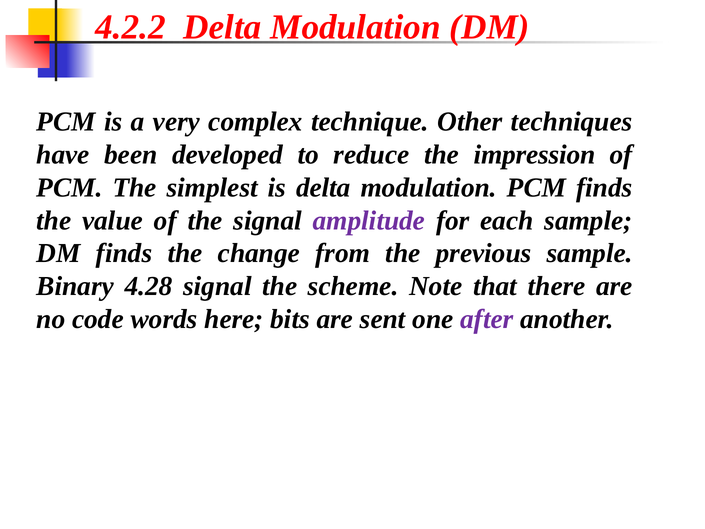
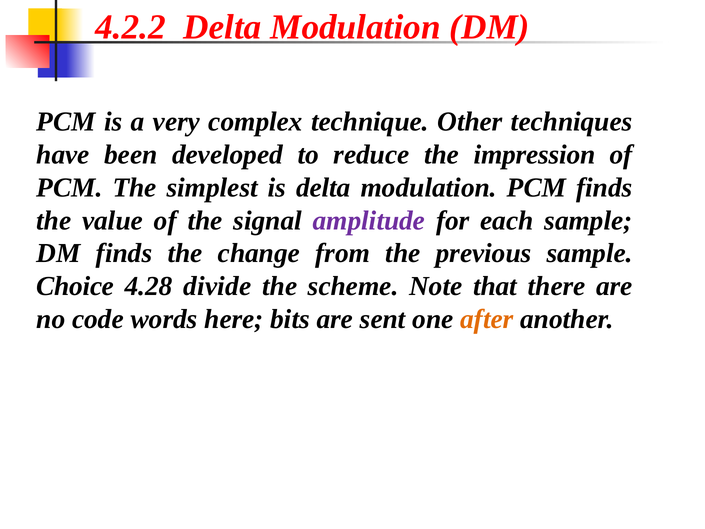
Binary: Binary -> Choice (75, 286)
4.28 signal: signal -> divide (217, 286)
after colour: purple -> orange (487, 319)
